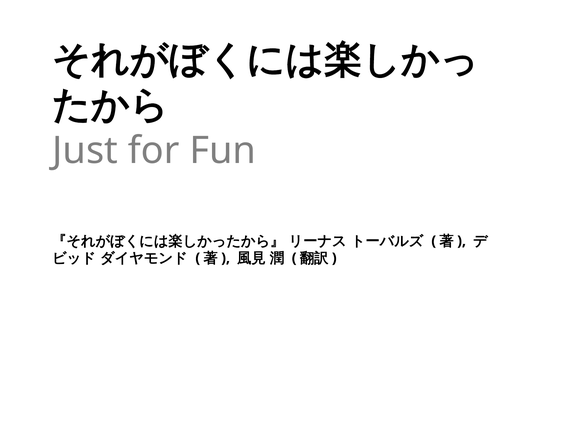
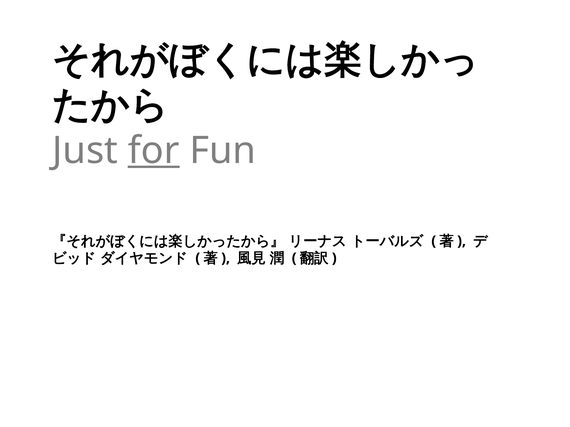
for underline: none -> present (154, 151)
